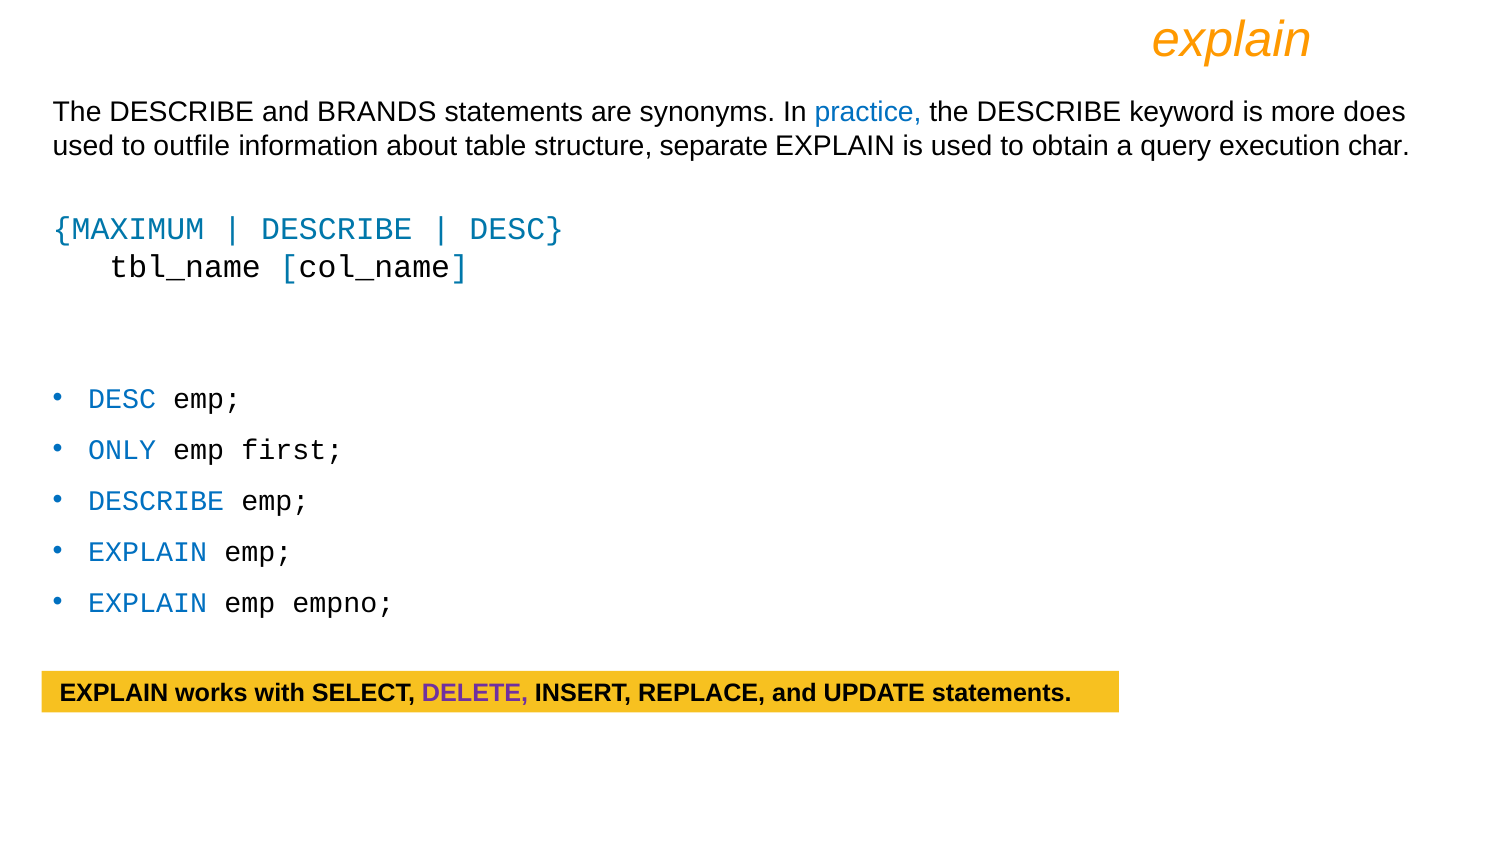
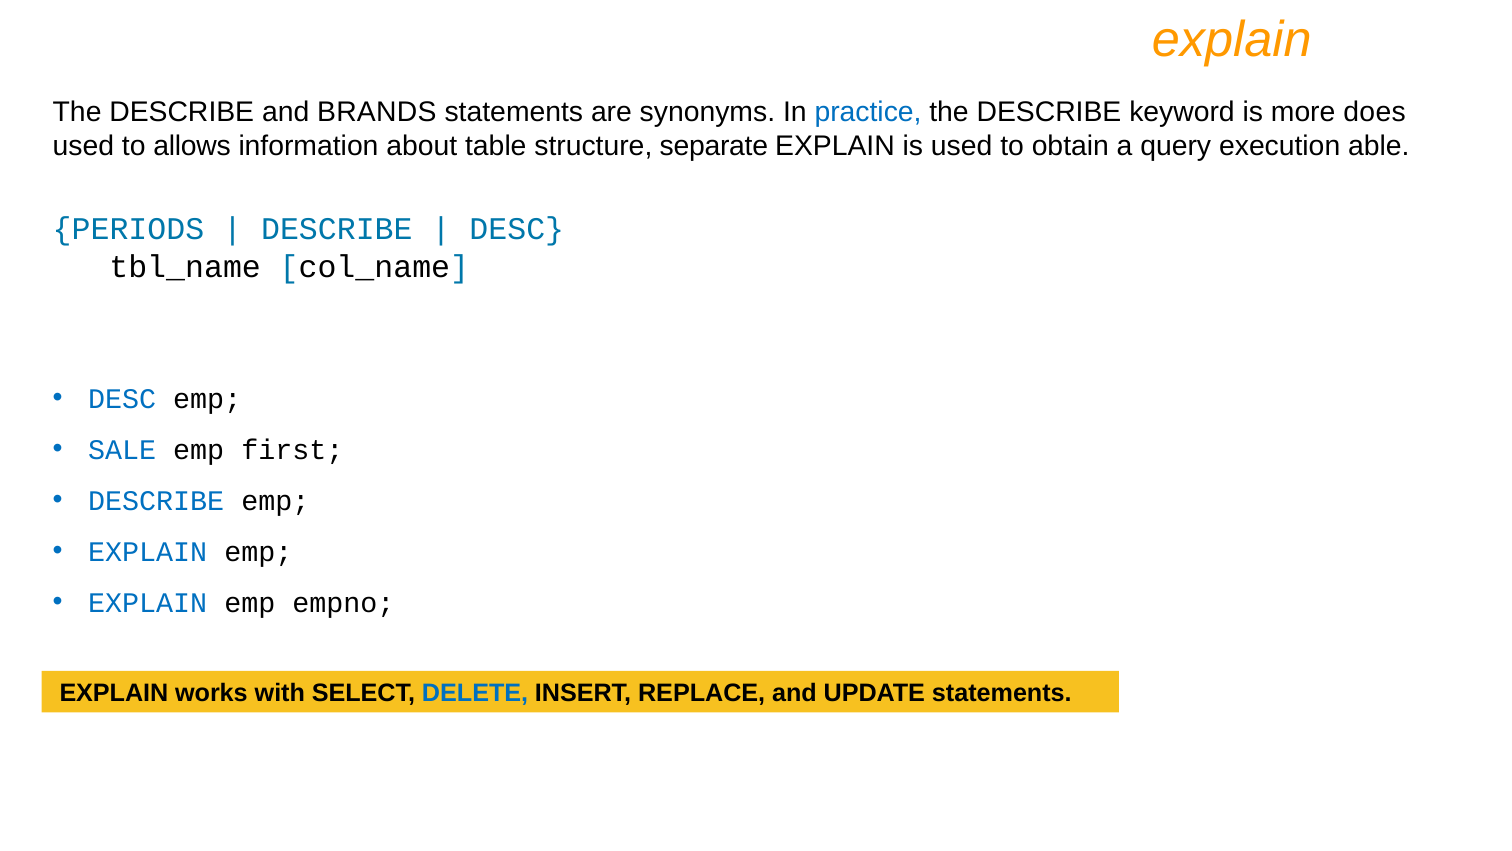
outfile: outfile -> allows (192, 146)
char: char -> able (1379, 146)
MAXIMUM: MAXIMUM -> PERIODS (128, 229)
ONLY: ONLY -> SALE (122, 450)
DELETE colour: purple -> blue (475, 693)
